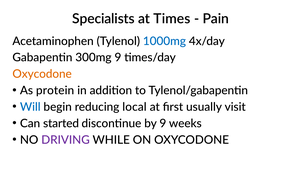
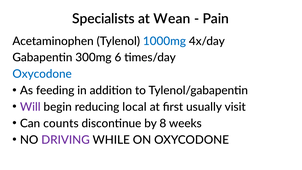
Times: Times -> Wean (172, 19)
300mg 9: 9 -> 6 (118, 58)
Oxycodone colour: orange -> blue (42, 74)
protein: protein -> feeding (55, 90)
Will colour: blue -> purple (30, 107)
started: started -> counts (61, 123)
by 9: 9 -> 8 (163, 123)
